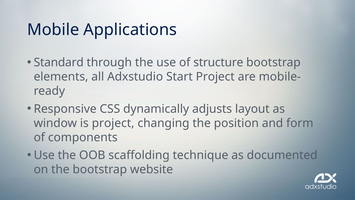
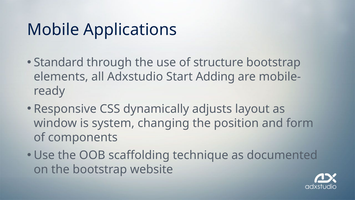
Start Project: Project -> Adding (215, 77)
is project: project -> system (113, 123)
